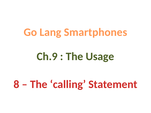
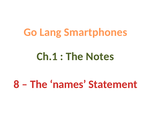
Ch.9: Ch.9 -> Ch.1 (47, 57)
Usage: Usage -> Notes (100, 57)
calling: calling -> names (68, 85)
